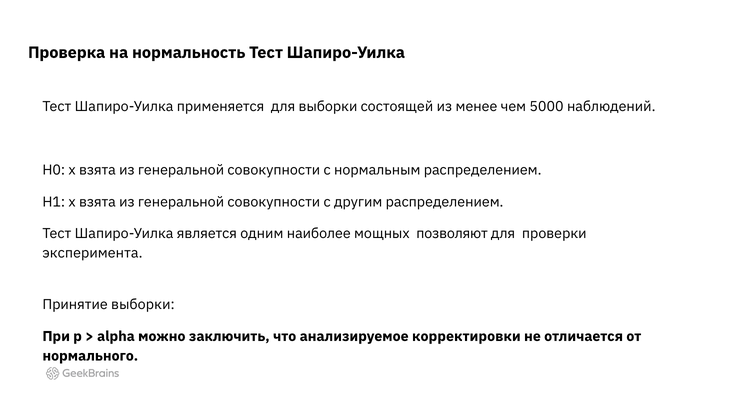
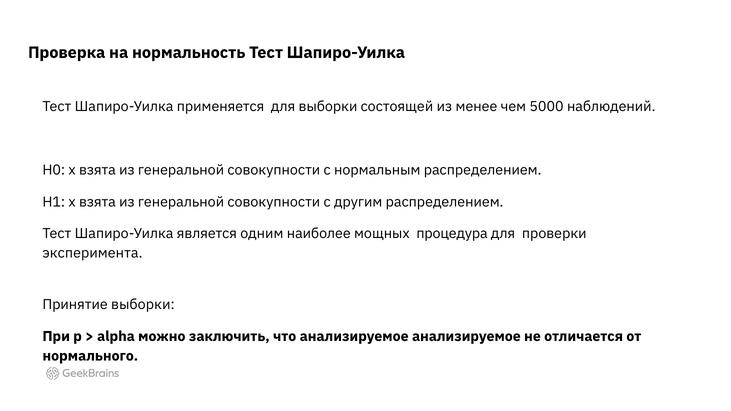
позволяют: позволяют -> процедура (452, 234)
анализируемое корректировки: корректировки -> анализируемое (466, 336)
